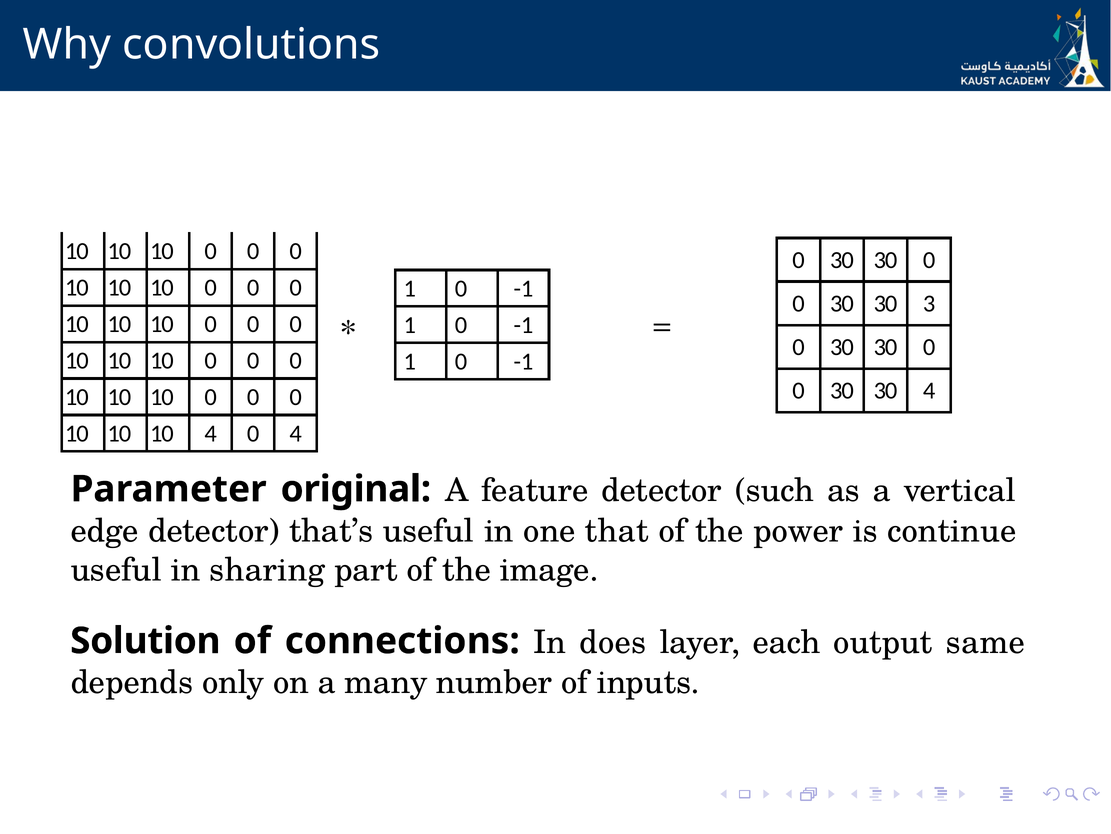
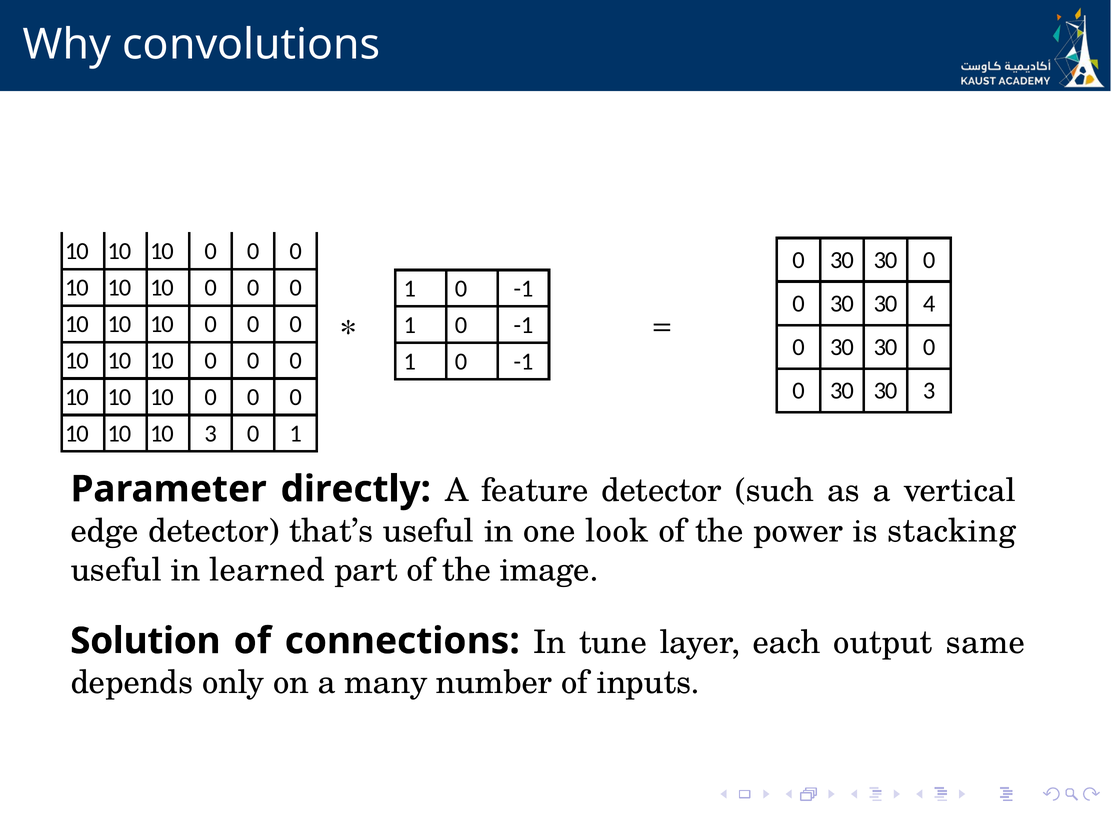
3: 3 -> 4 (929, 304)
30 4: 4 -> 3 (929, 391)
10 4: 4 -> 3 (211, 434)
0 4: 4 -> 1 (296, 434)
original: original -> directly (356, 489)
that: that -> look (617, 531)
continue: continue -> stacking (952, 531)
sharing: sharing -> learned (267, 570)
does: does -> tune (613, 642)
